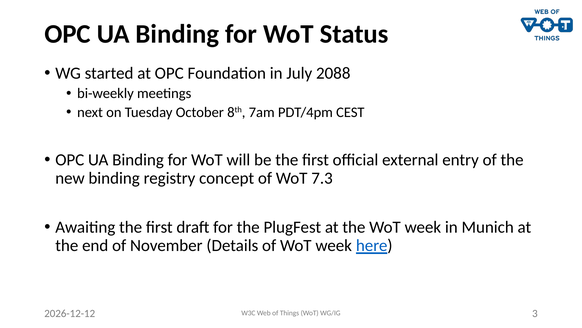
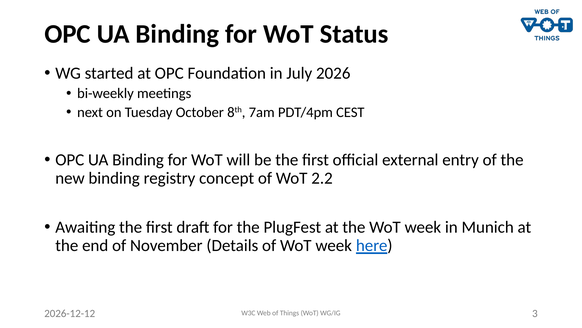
2088: 2088 -> 2026 (333, 73)
7.3: 7.3 -> 2.2 (322, 178)
